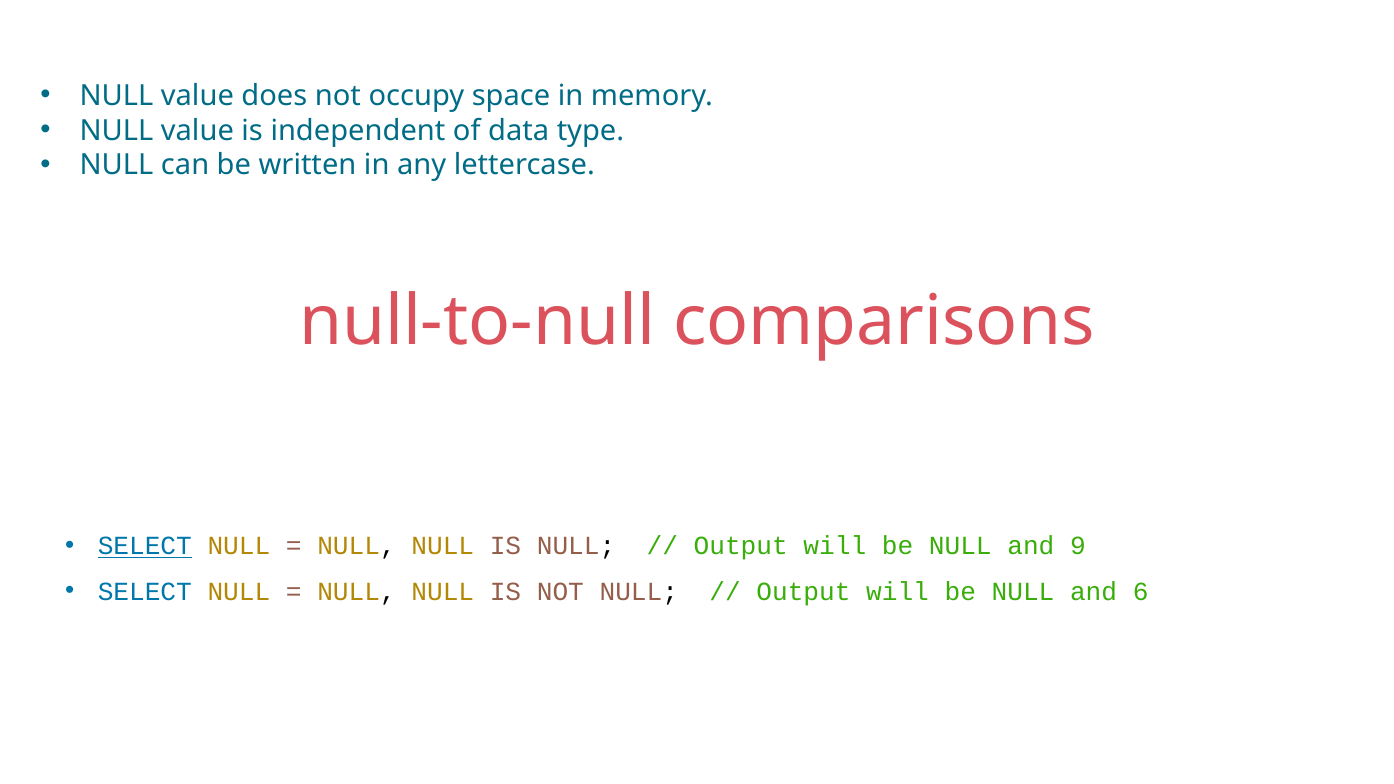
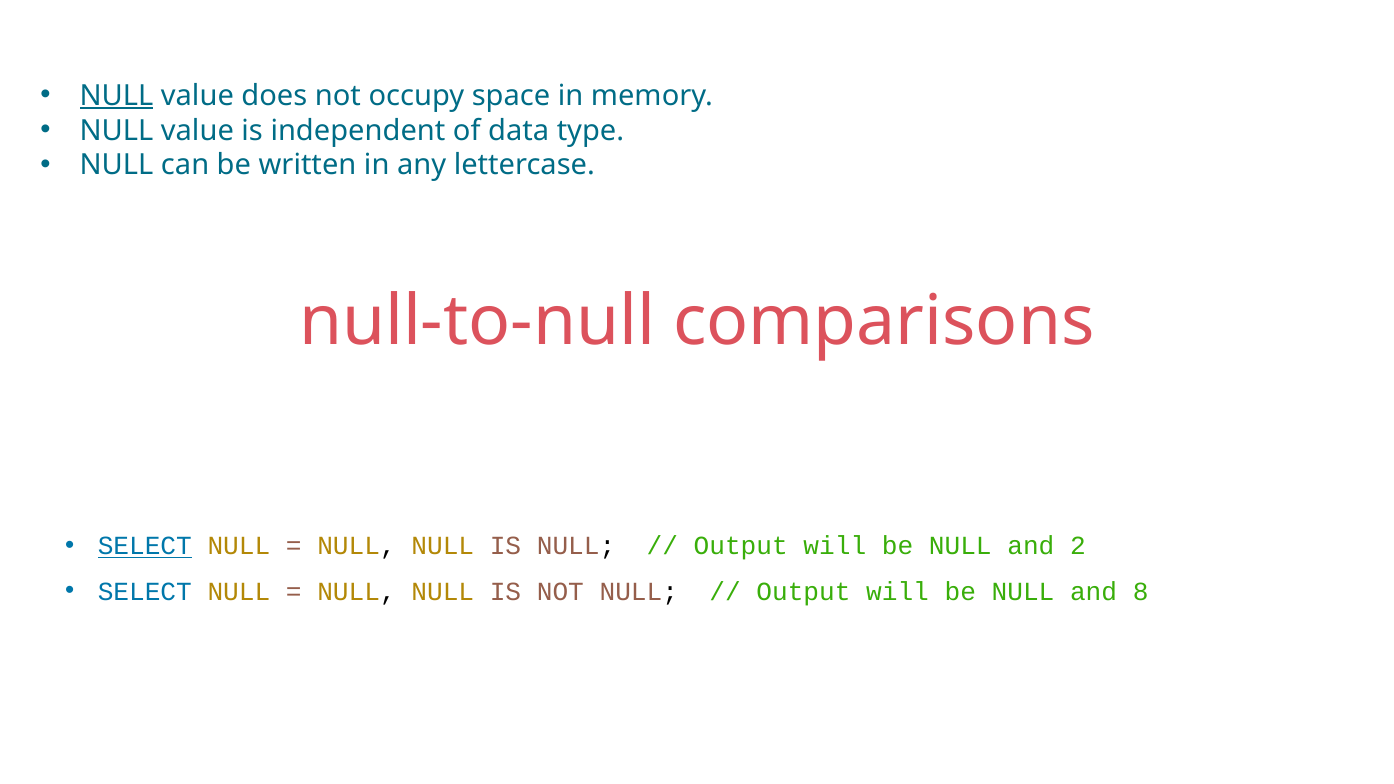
NULL underline: none -> present (116, 96)
9: 9 -> 2 (1078, 546)
6: 6 -> 8 (1141, 592)
